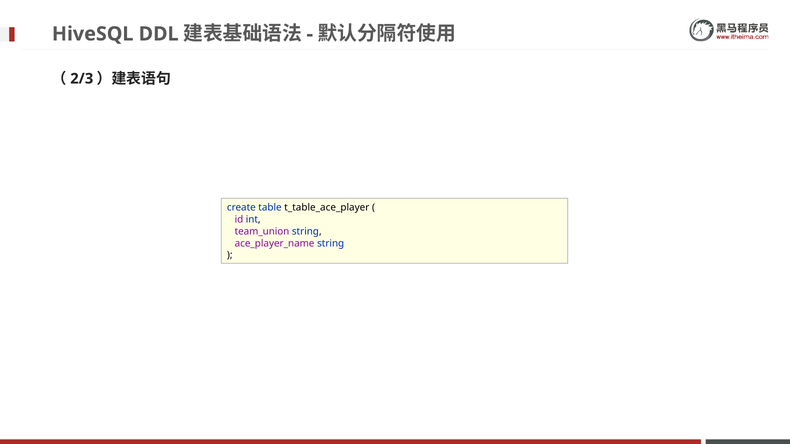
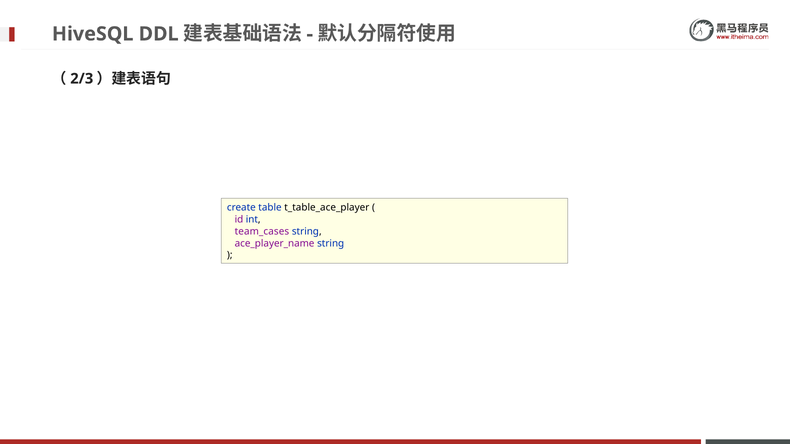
team_union: team_union -> team_cases (262, 232)
